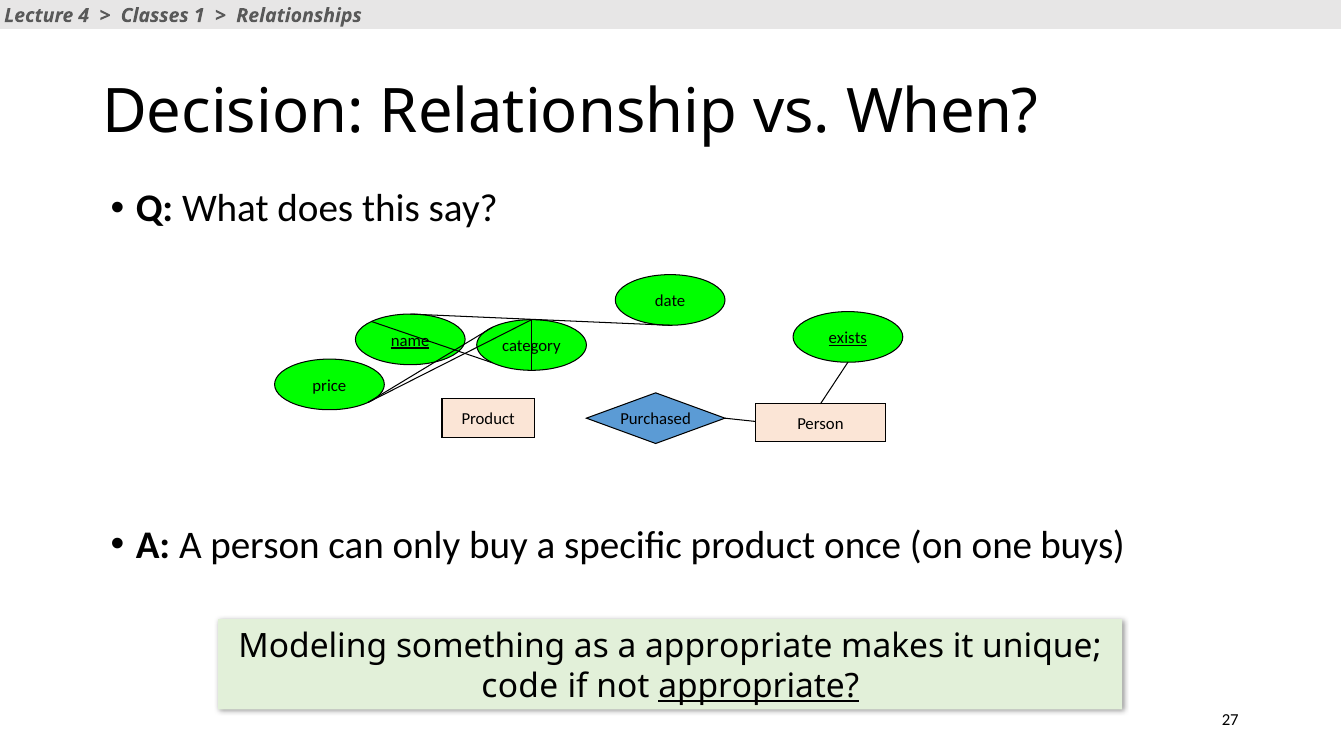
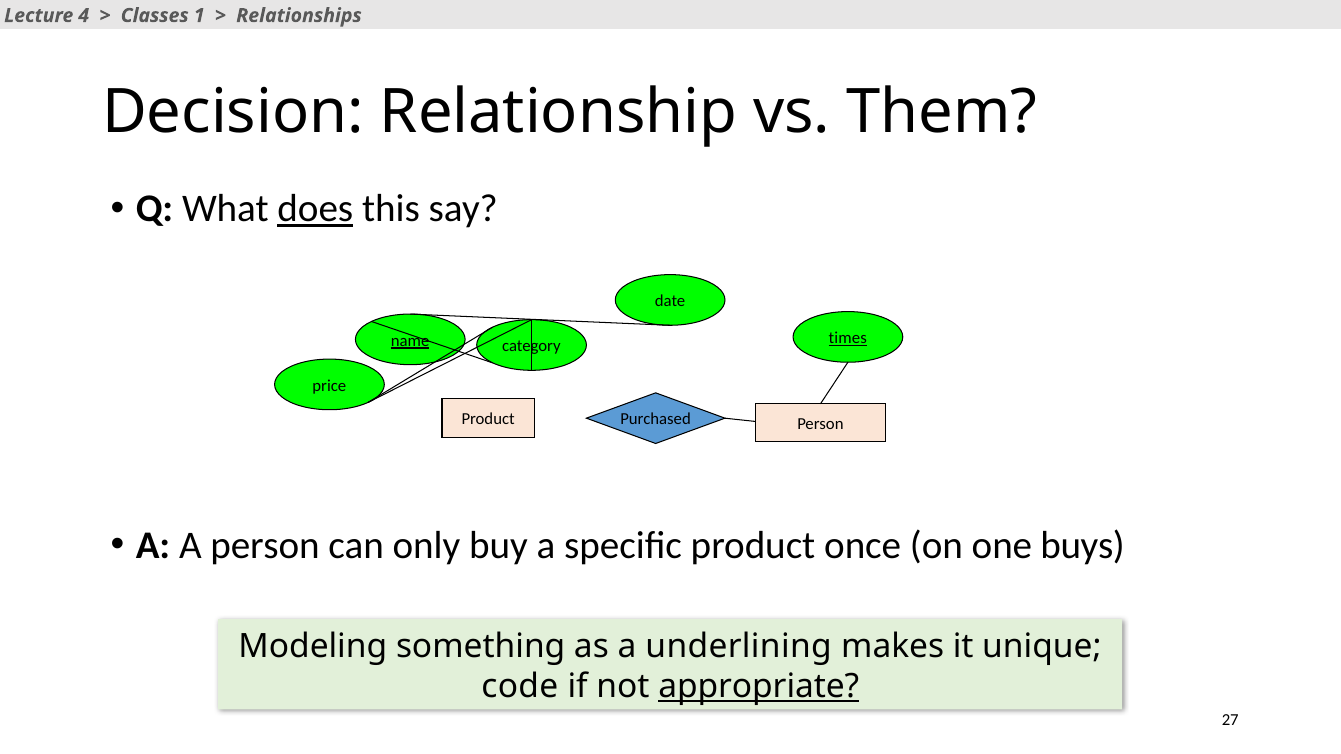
When: When -> Them (942, 113)
does underline: none -> present (315, 209)
exists: exists -> times (848, 338)
a appropriate: appropriate -> underlining (739, 647)
